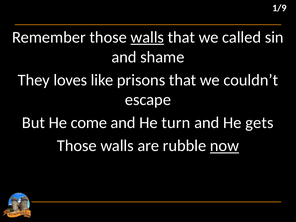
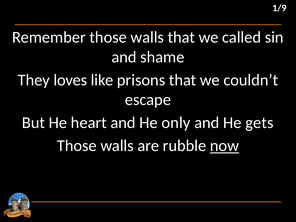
walls underline: present -> none (147, 37)
come: come -> heart (89, 123)
turn: turn -> only (176, 123)
